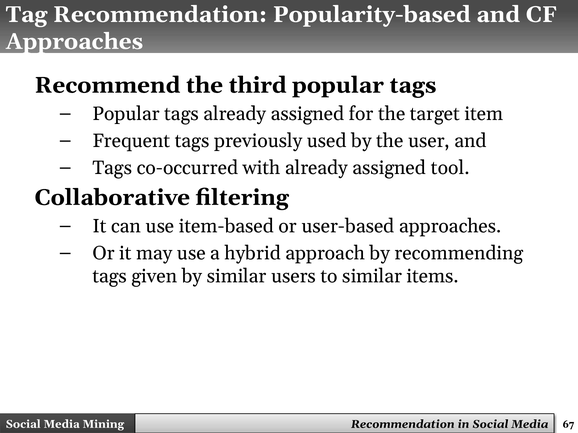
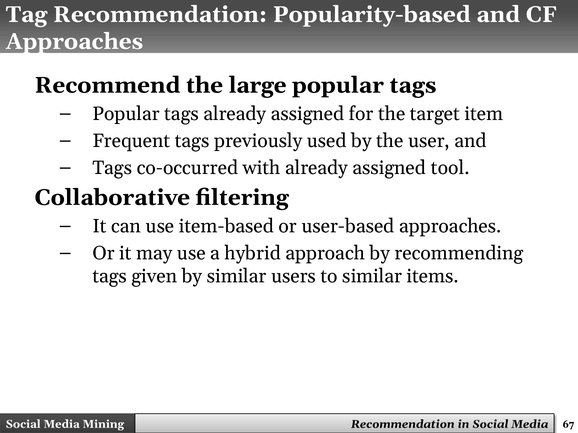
third: third -> large (258, 85)
